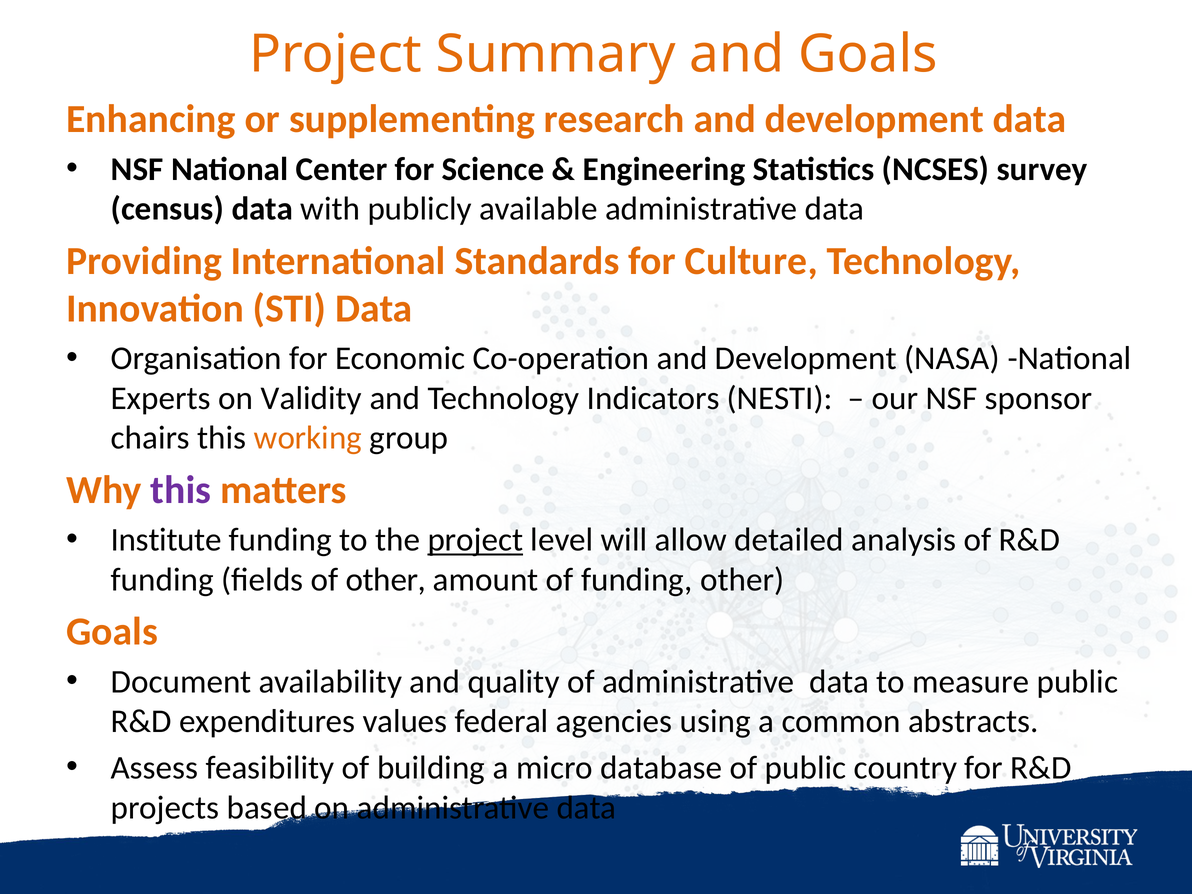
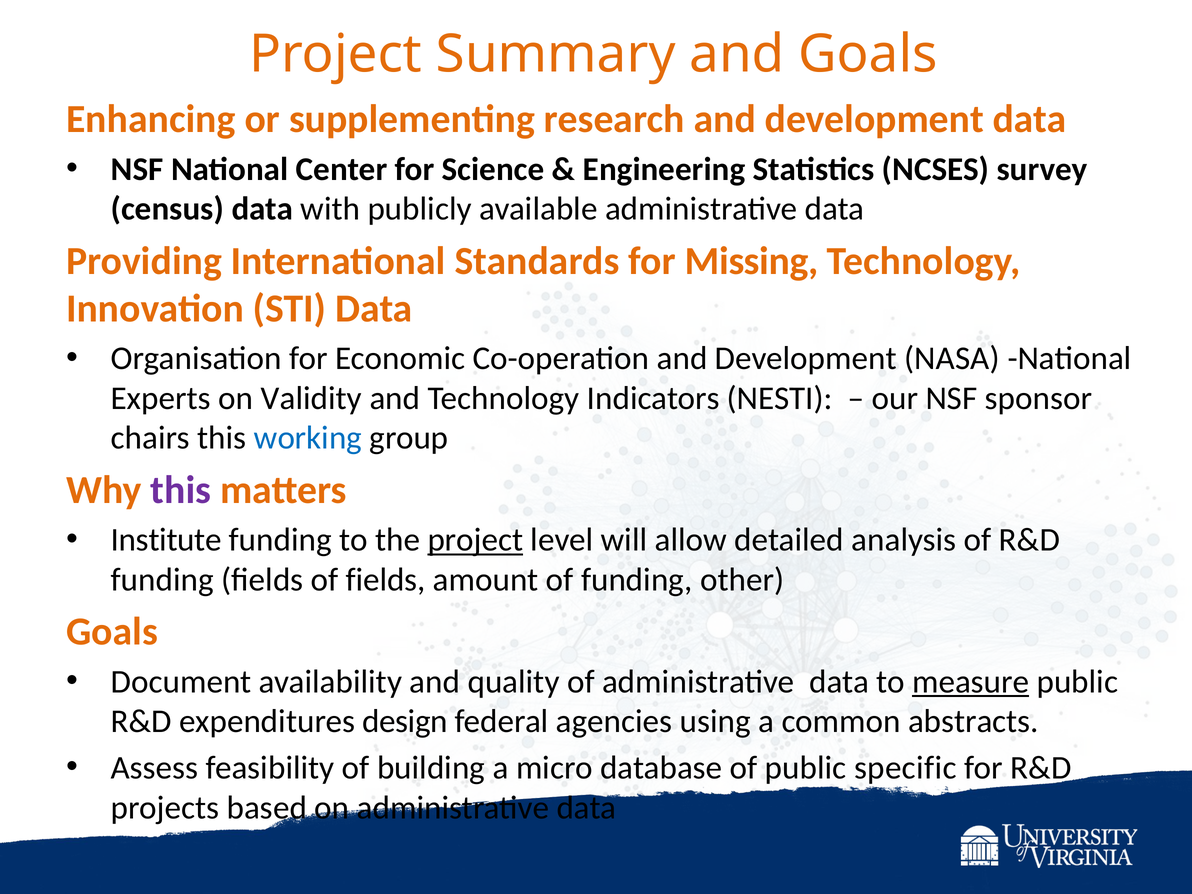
Culture: Culture -> Missing (752, 261)
working colour: orange -> blue (308, 438)
of other: other -> fields (386, 580)
measure underline: none -> present (971, 682)
values: values -> design (405, 721)
country: country -> specific (905, 768)
